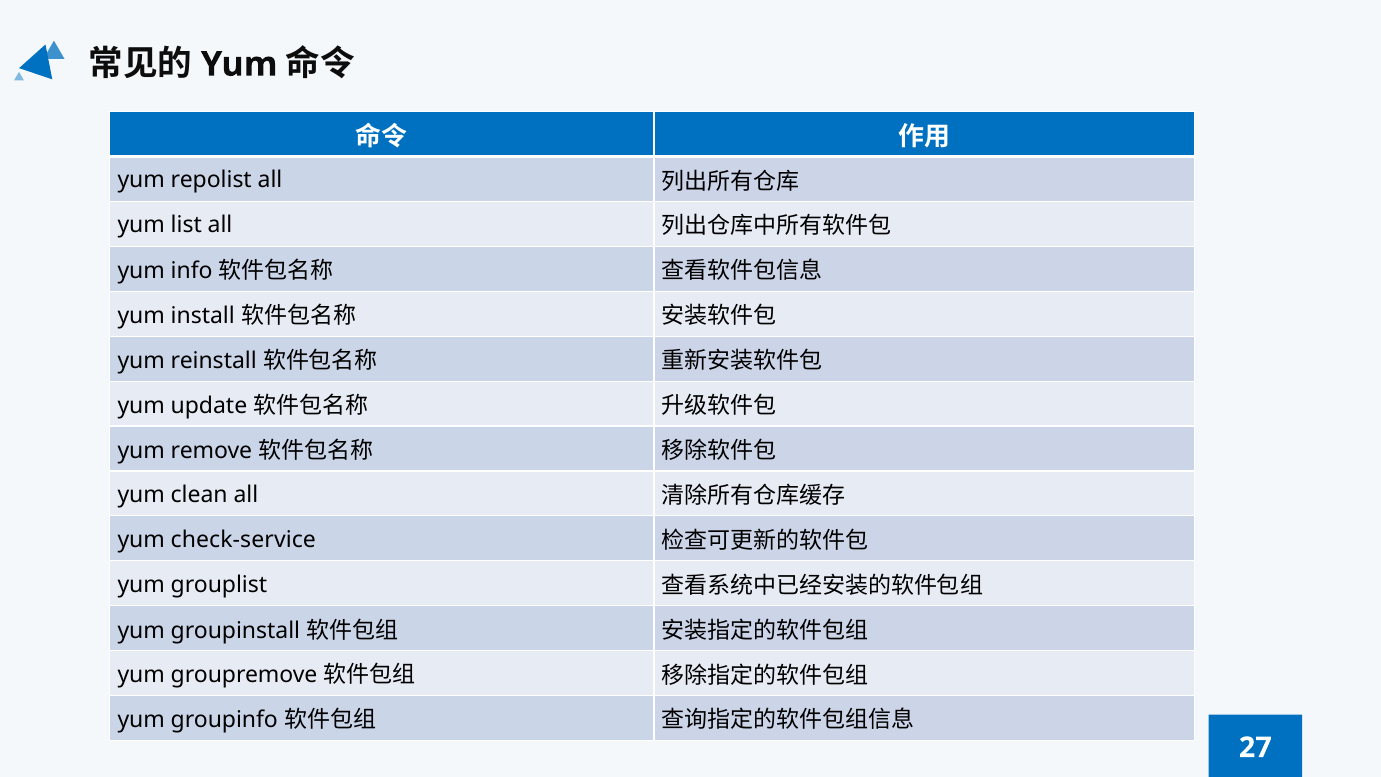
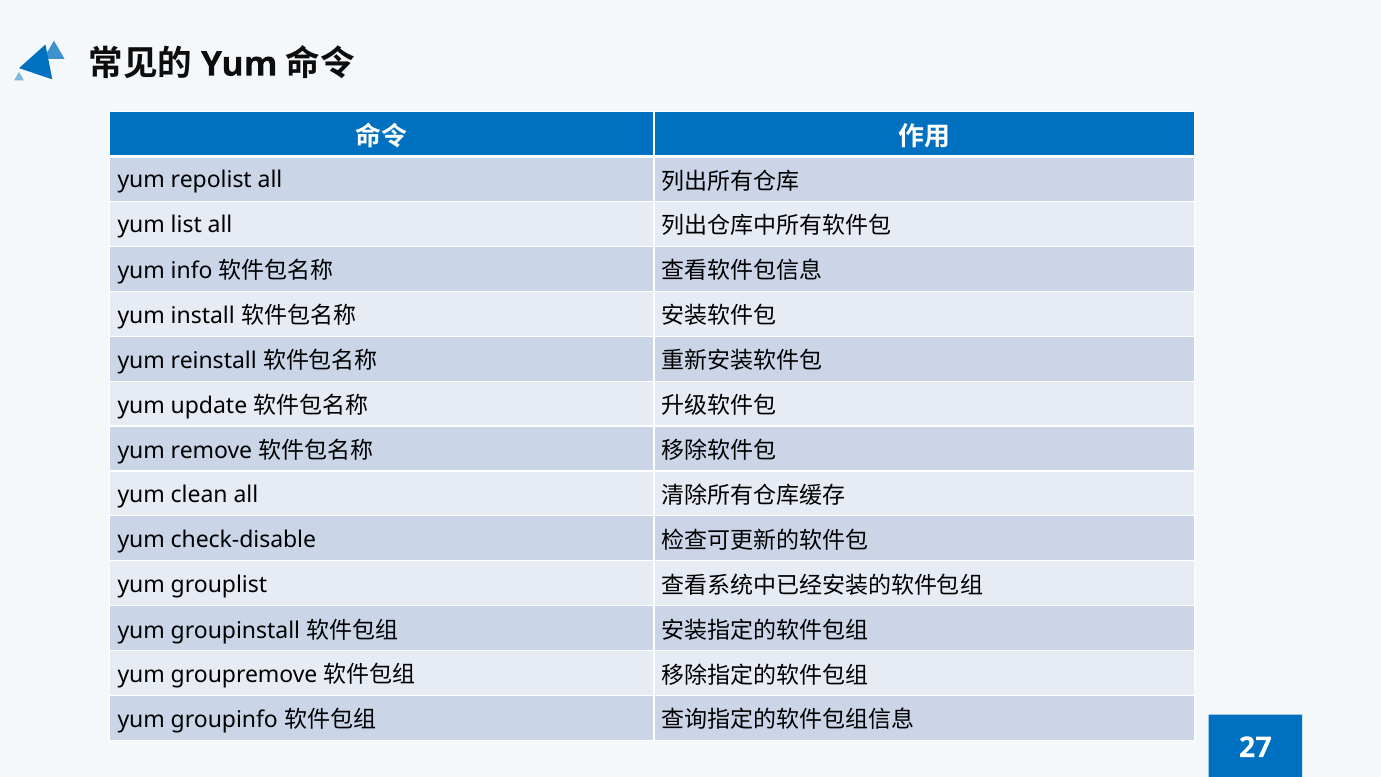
check-service: check-service -> check-disable (243, 539)
